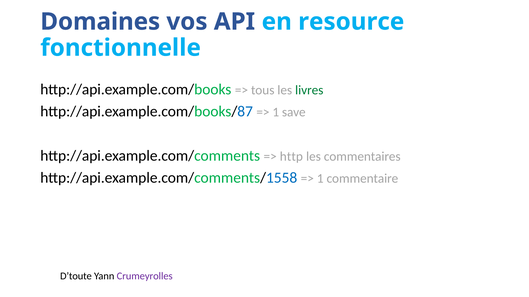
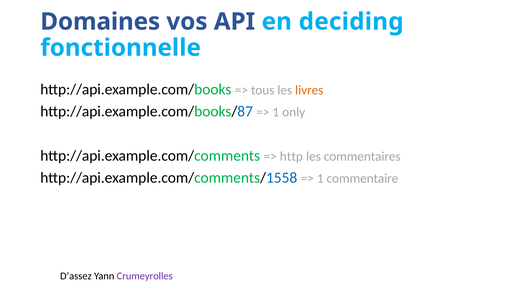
resource: resource -> deciding (351, 22)
livres colour: green -> orange (309, 90)
save: save -> only (294, 112)
D’toute: D’toute -> D’assez (76, 277)
